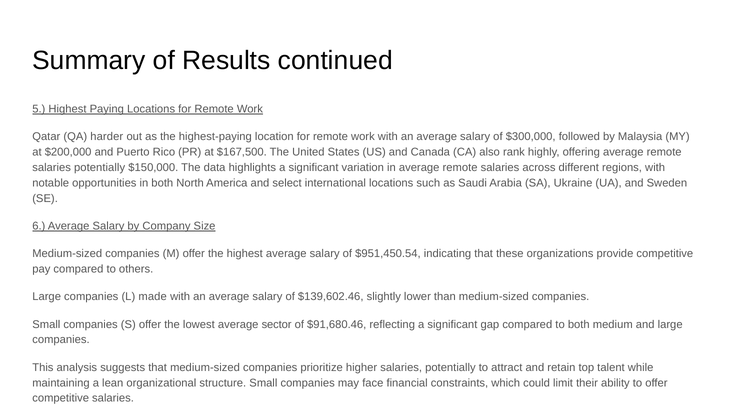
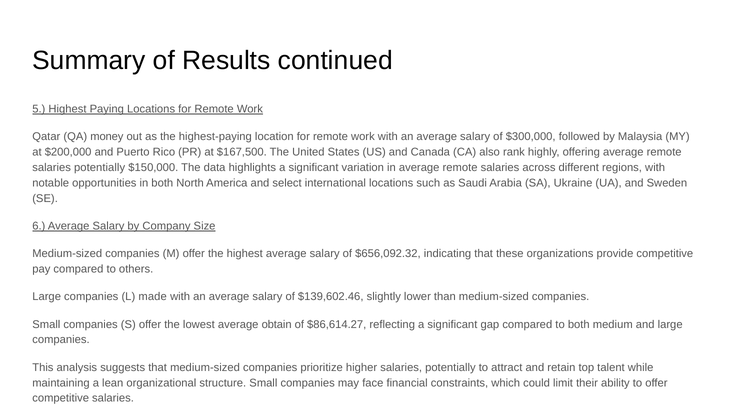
harder: harder -> money (107, 137)
$951,450.54: $951,450.54 -> $656,092.32 (388, 254)
sector: sector -> obtain (277, 325)
$91,680.46: $91,680.46 -> $86,614.27 (337, 325)
